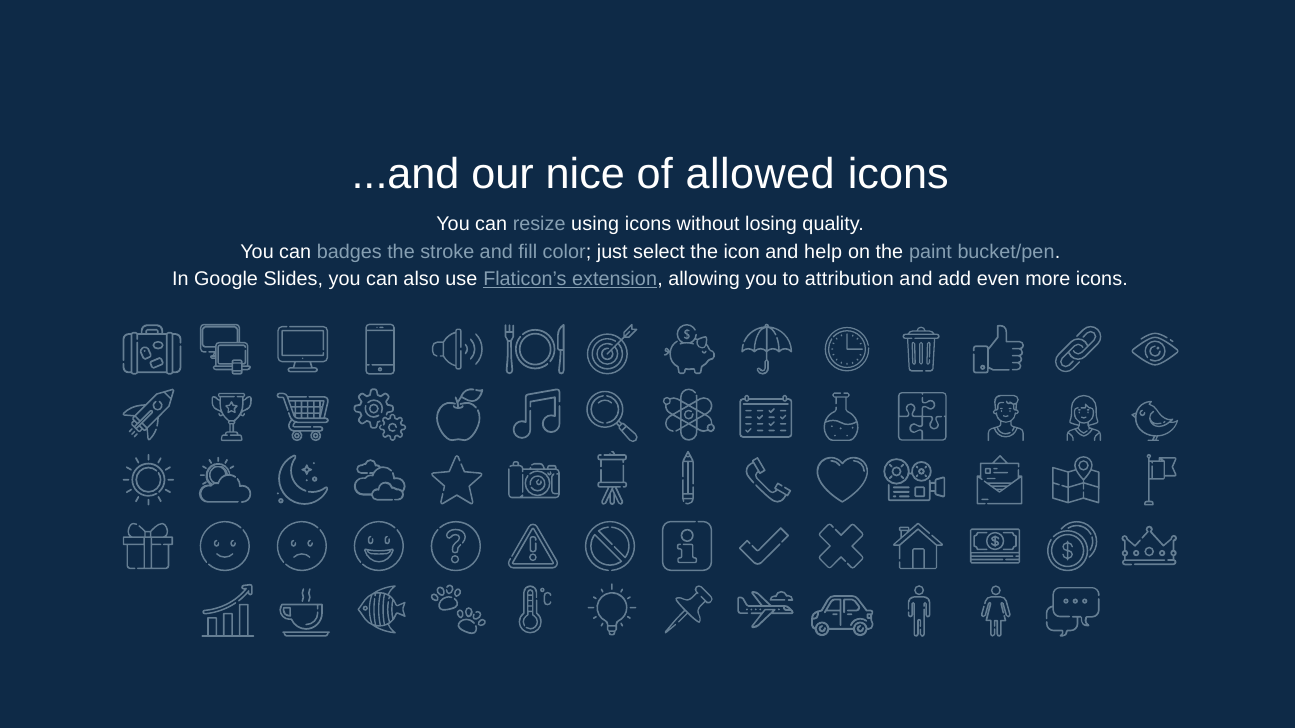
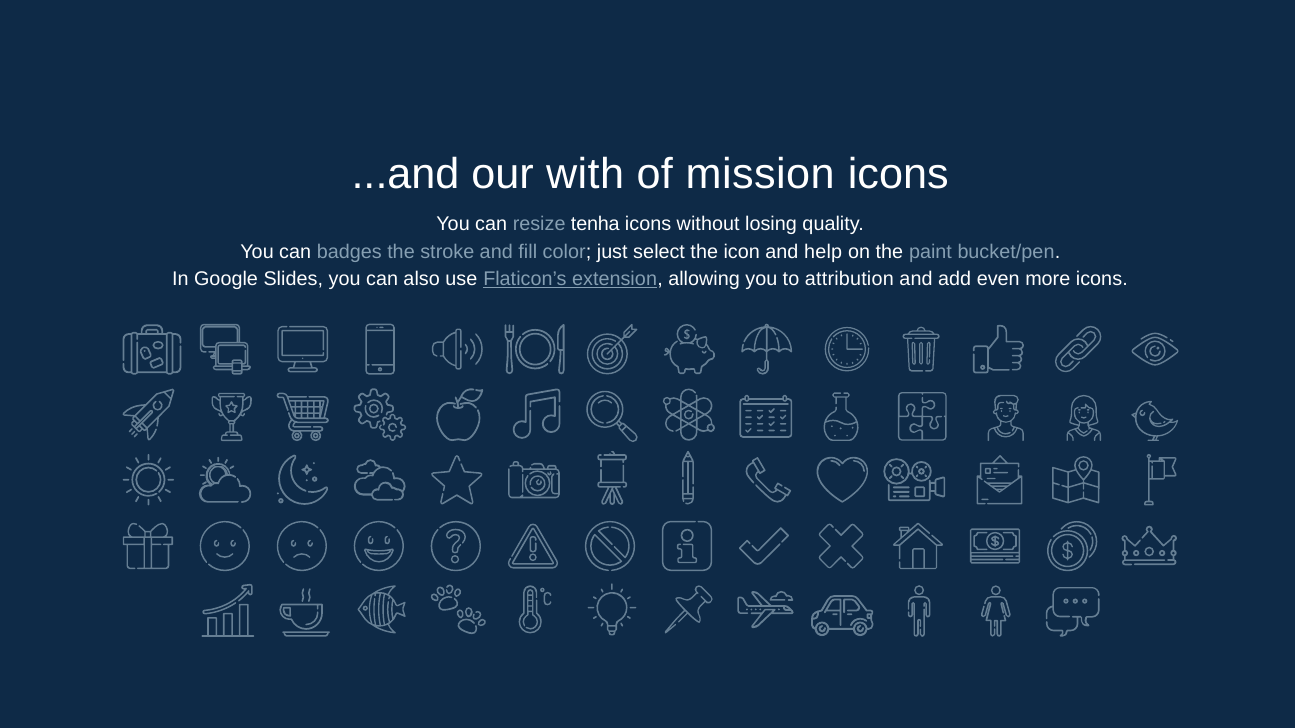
nice: nice -> with (585, 174)
allowed: allowed -> mission (760, 174)
using: using -> tenha (595, 224)
